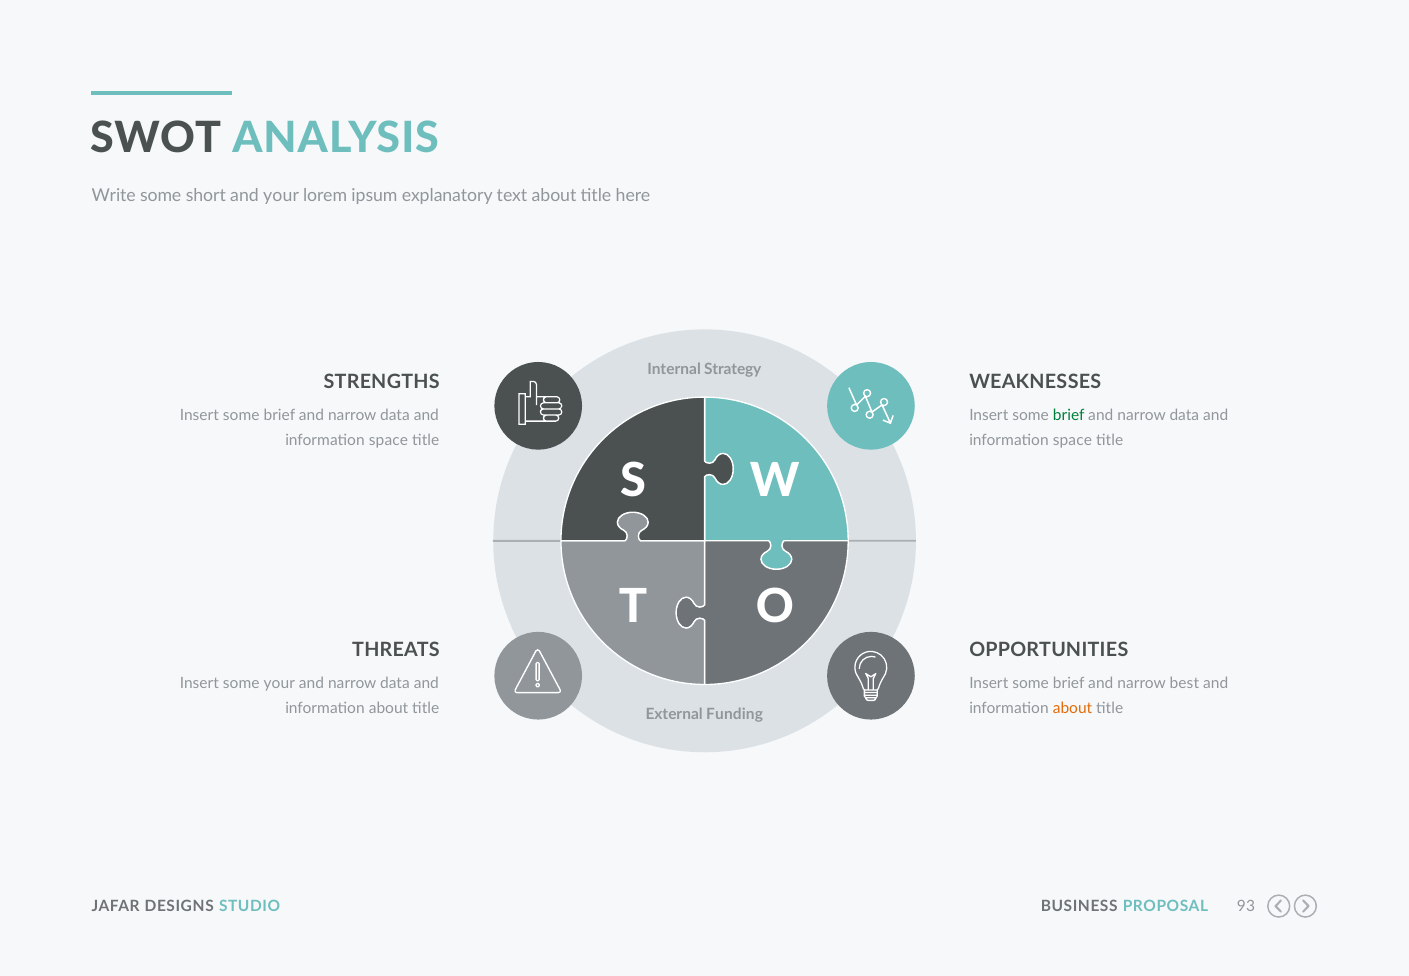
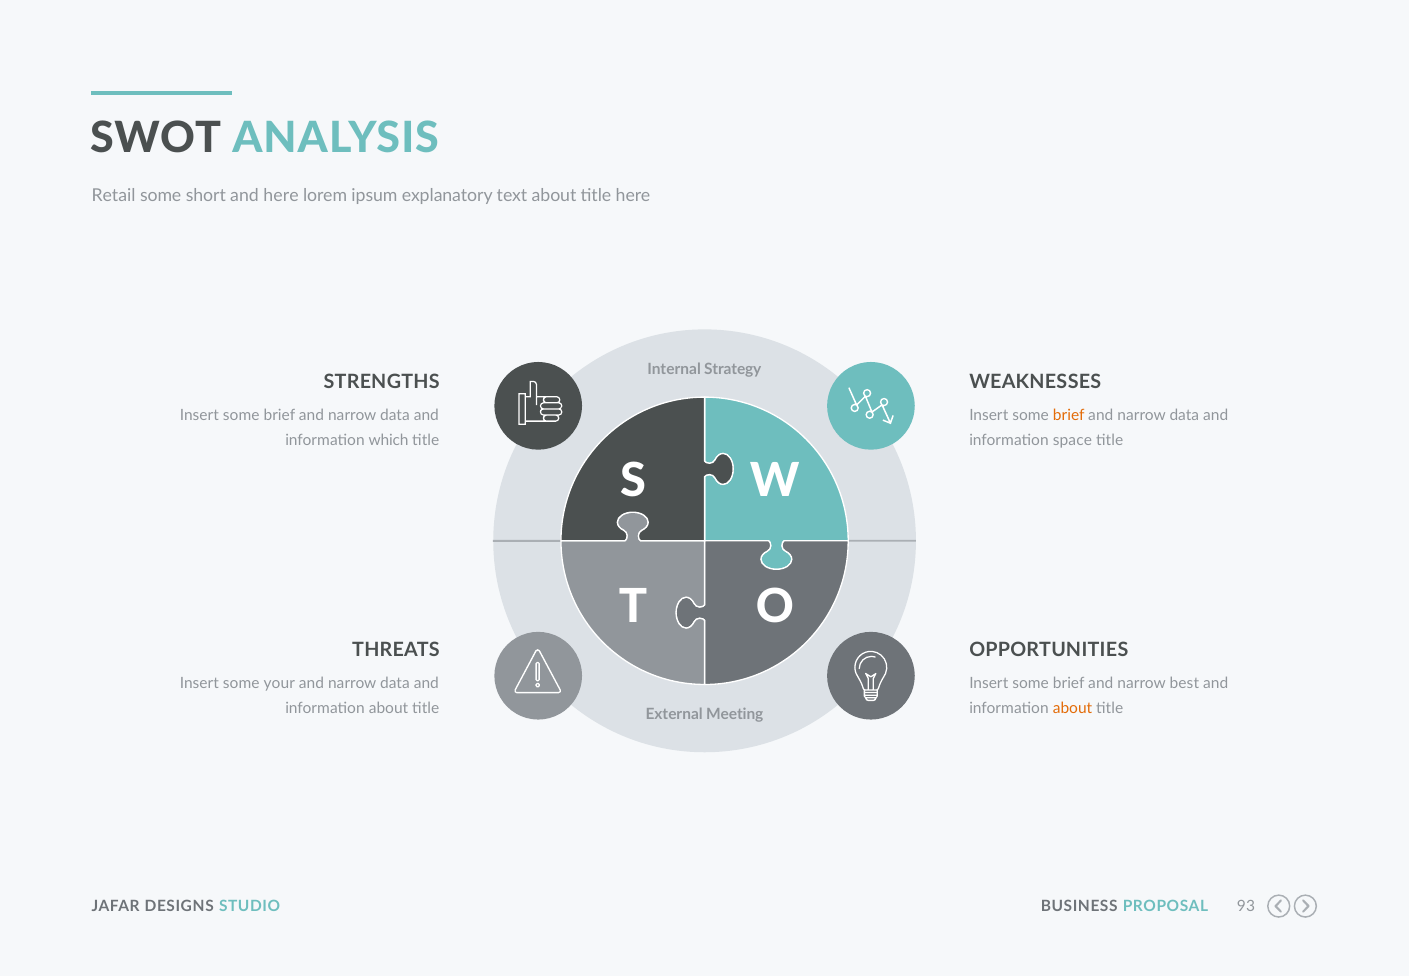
Write: Write -> Retail (114, 196)
and your: your -> here (281, 196)
brief colour: green -> orange (1069, 416)
space: space -> which (389, 440)
Funding: Funding -> Meeting (735, 714)
